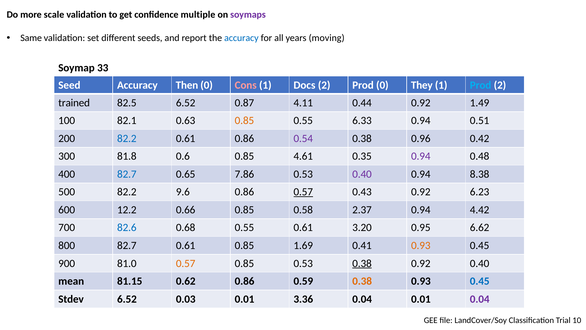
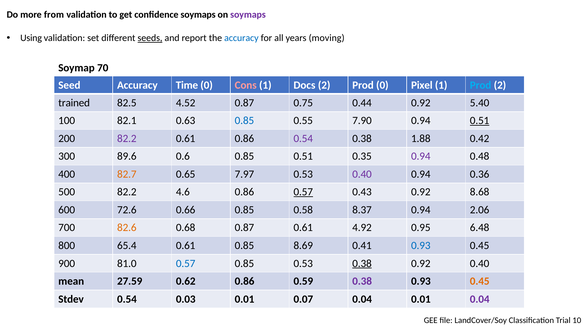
scale: scale -> from (54, 15)
confidence multiple: multiple -> soymaps (198, 15)
Same: Same -> Using (31, 38)
seeds underline: none -> present (150, 38)
33: 33 -> 70 (103, 68)
Then: Then -> Time (187, 85)
They: They -> Pixel (422, 85)
82.5 6.52: 6.52 -> 4.52 (186, 103)
4.11: 4.11 -> 0.75 (303, 103)
1.49: 1.49 -> 5.40 (480, 103)
0.85 colour: orange -> blue (244, 121)
6.33: 6.33 -> 7.90 (362, 121)
0.51 underline: none -> present (480, 121)
82.2 colour: blue -> purple (127, 138)
0.96: 0.96 -> 1.88 (421, 138)
81.8: 81.8 -> 89.6 (127, 156)
0.85 4.61: 4.61 -> 0.51 (303, 156)
82.7 colour: blue -> orange (127, 174)
7.86: 7.86 -> 7.97 (244, 174)
8.38: 8.38 -> 0.36 (480, 174)
9.6: 9.6 -> 4.6 (183, 192)
6.23: 6.23 -> 8.68 (480, 192)
12.2: 12.2 -> 72.6 (127, 210)
2.37: 2.37 -> 8.37 (362, 210)
4.42: 4.42 -> 2.06 (480, 210)
82.6 colour: blue -> orange (127, 227)
0.68 0.55: 0.55 -> 0.87 (244, 227)
3.20: 3.20 -> 4.92 (362, 227)
6.62: 6.62 -> 6.48 (480, 227)
800 82.7: 82.7 -> 65.4 (127, 245)
1.69: 1.69 -> 8.69 (303, 245)
0.93 colour: orange -> blue (421, 245)
0.57 colour: orange -> blue (186, 263)
81.15: 81.15 -> 27.59 (130, 281)
0.38 colour: orange -> purple (362, 281)
0.45 colour: blue -> orange (480, 281)
Stdev 6.52: 6.52 -> 0.54 (127, 299)
3.36: 3.36 -> 0.07 (303, 299)
